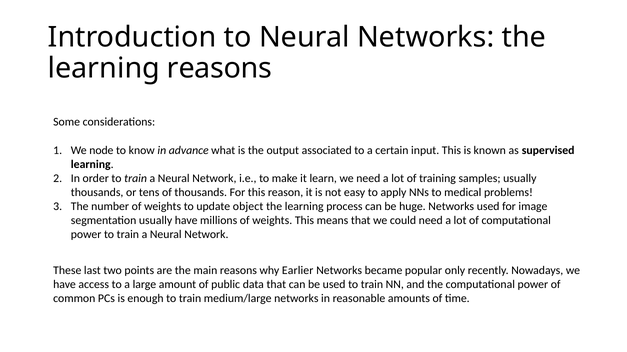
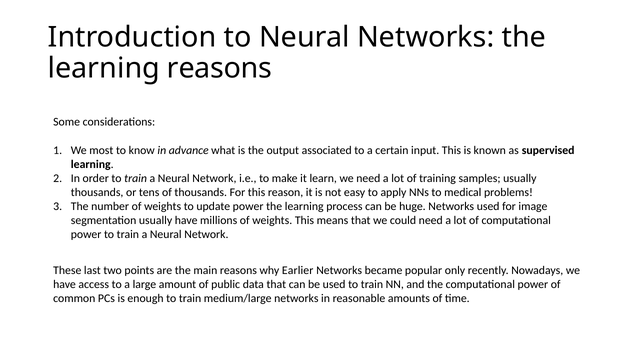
node: node -> most (101, 150)
update object: object -> power (248, 207)
